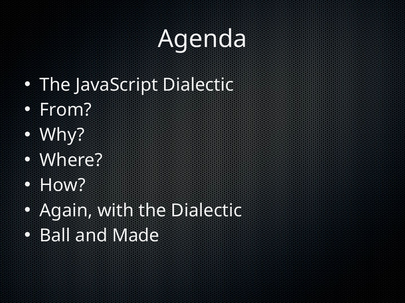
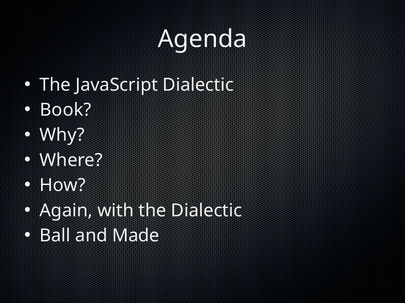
From: From -> Book (66, 110)
